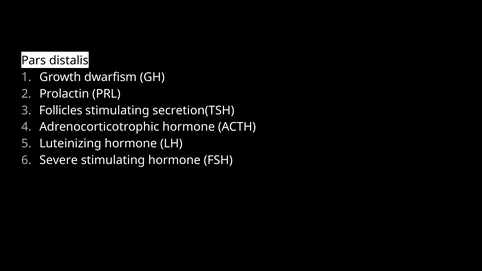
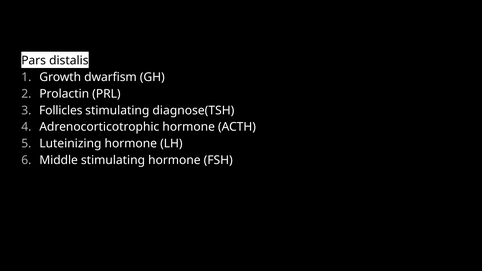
secretion(TSH: secretion(TSH -> diagnose(TSH (193, 110)
Severe: Severe -> Middle (59, 160)
